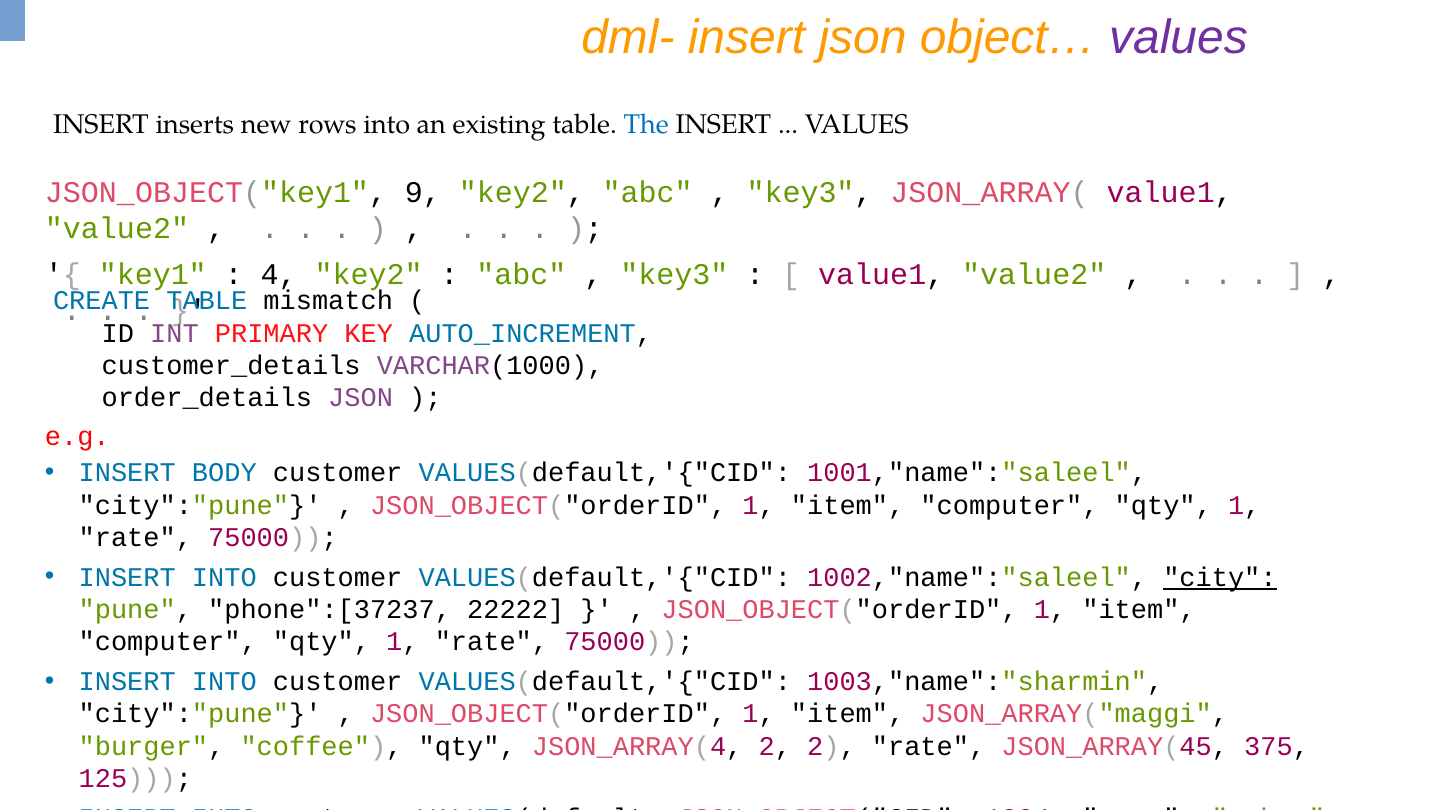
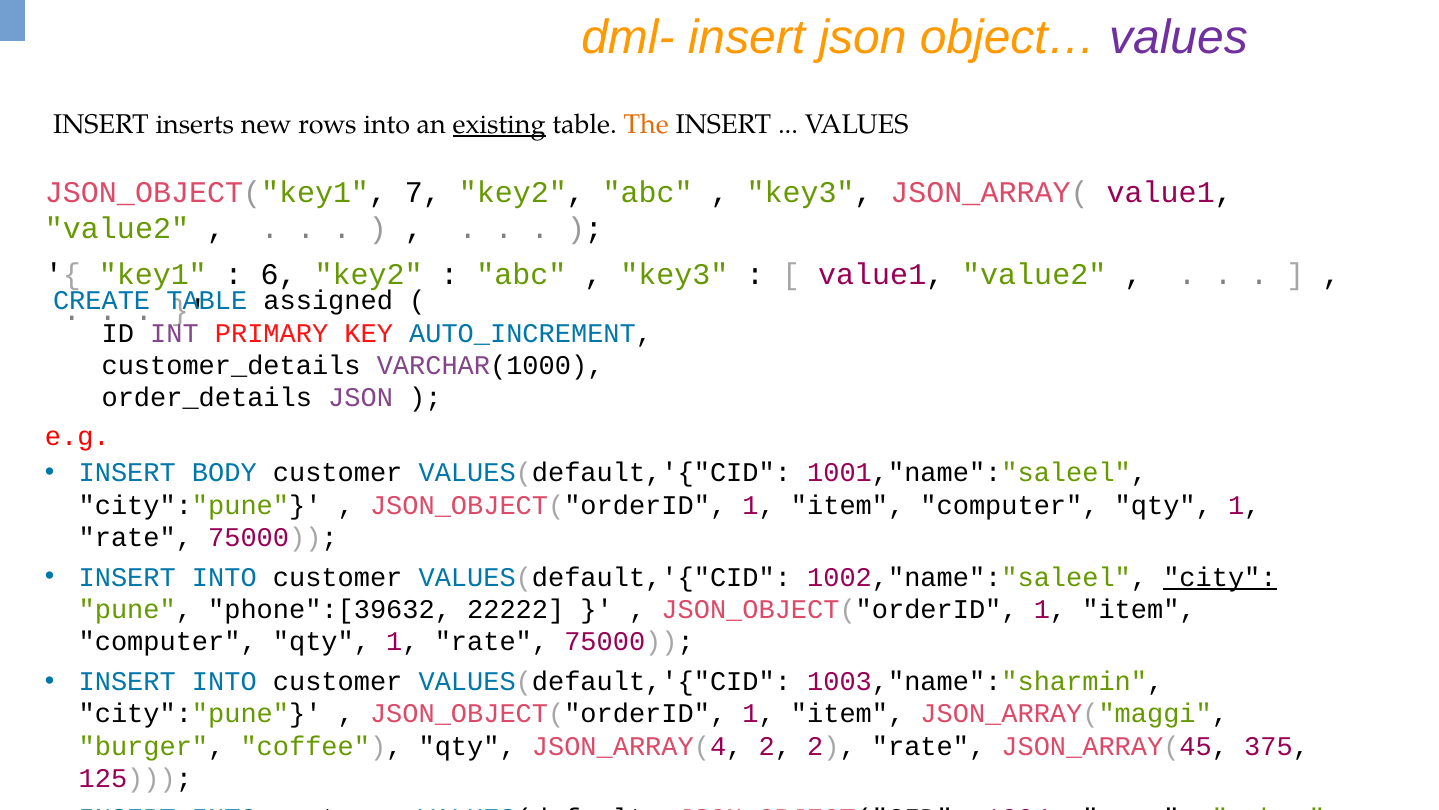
existing underline: none -> present (499, 124)
The colour: blue -> orange (646, 124)
9: 9 -> 7 (423, 192)
4: 4 -> 6 (279, 275)
mismatch: mismatch -> assigned (328, 301)
phone":[37237: phone":[37237 -> phone":[39632 (330, 609)
